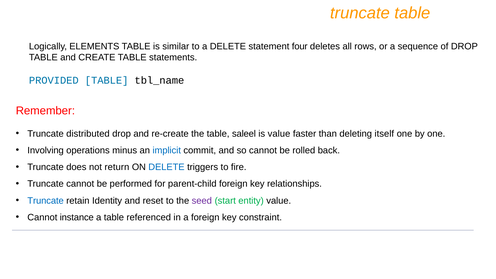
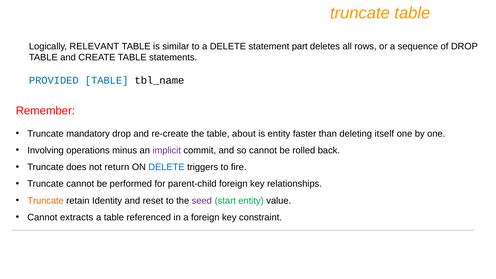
ELEMENTS: ELEMENTS -> RELEVANT (94, 46)
four: four -> part (300, 46)
distributed: distributed -> mandatory (88, 134)
saleel: saleel -> about (244, 134)
is value: value -> entity (279, 134)
implicit colour: blue -> purple (167, 150)
Truncate colour: blue -> orange (46, 201)
instance: instance -> extracts (77, 217)
